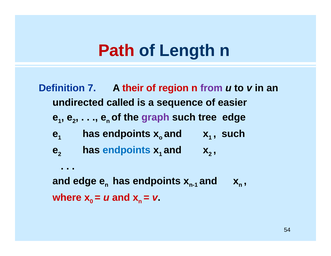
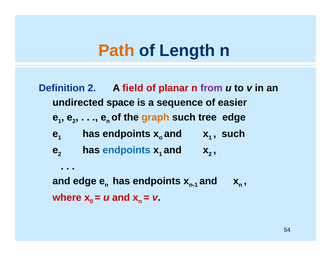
Path colour: red -> orange (116, 51)
Definition 7: 7 -> 2 (92, 88)
their: their -> field (133, 88)
region: region -> planar (174, 88)
called: called -> space (120, 102)
graph colour: purple -> orange (155, 117)
